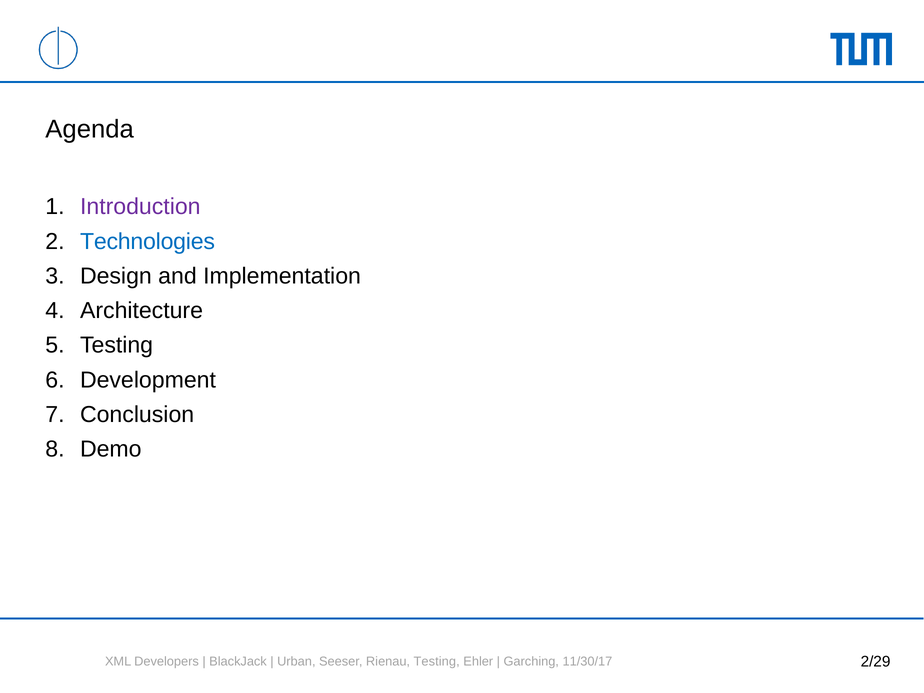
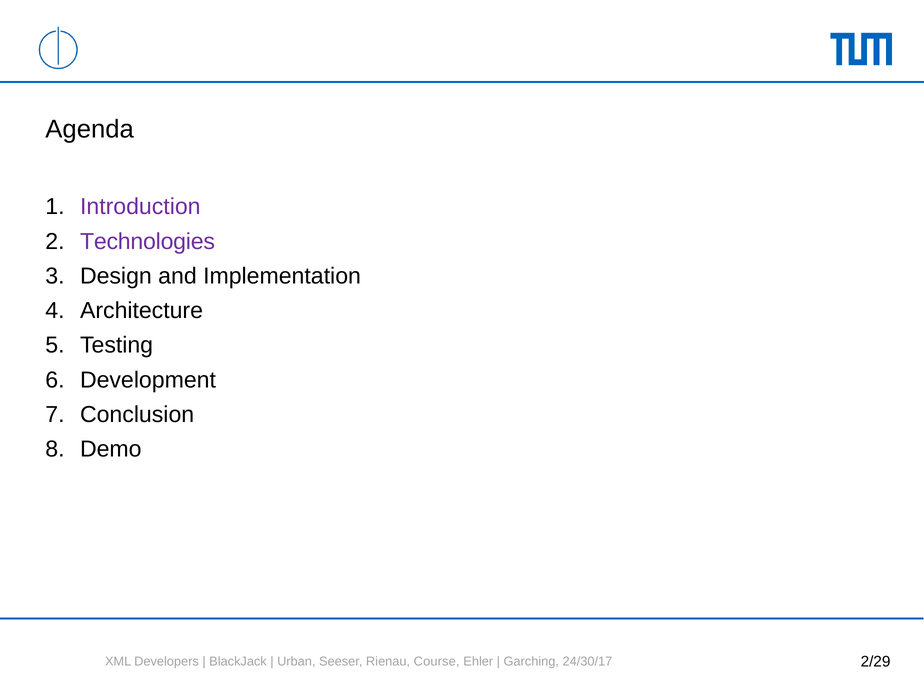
Technologies colour: blue -> purple (147, 241)
Rienau Testing: Testing -> Course (437, 662)
11/30/17: 11/30/17 -> 24/30/17 (587, 662)
